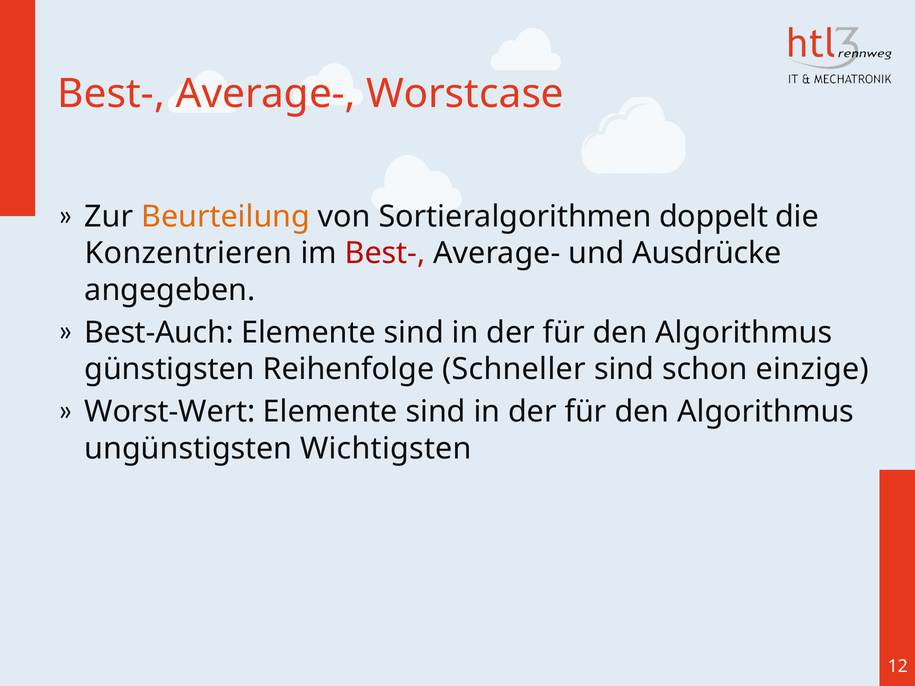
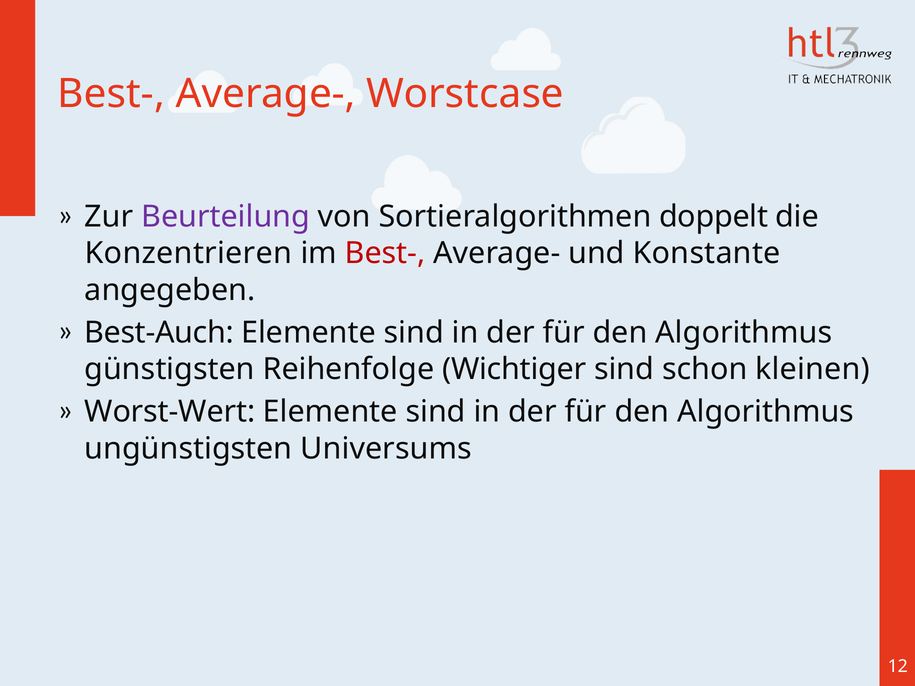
Beurteilung colour: orange -> purple (226, 217)
Ausdrücke: Ausdrücke -> Konstante (707, 253)
Schneller: Schneller -> Wichtiger (514, 369)
einzige: einzige -> kleinen (813, 369)
Wichtigsten: Wichtigsten -> Universums (386, 449)
